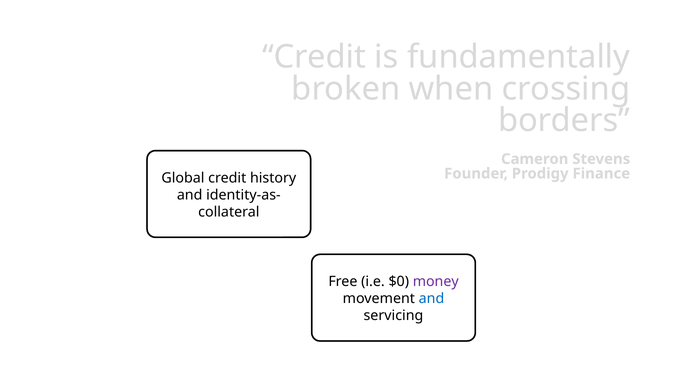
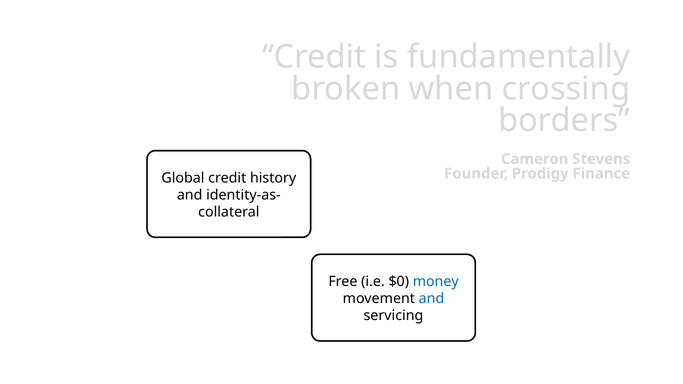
money colour: purple -> blue (436, 282)
